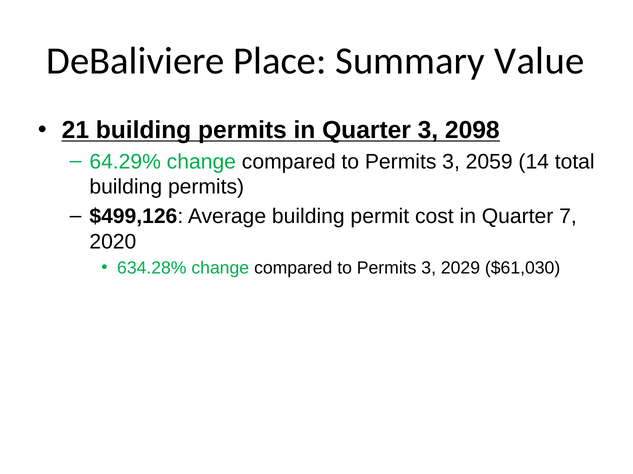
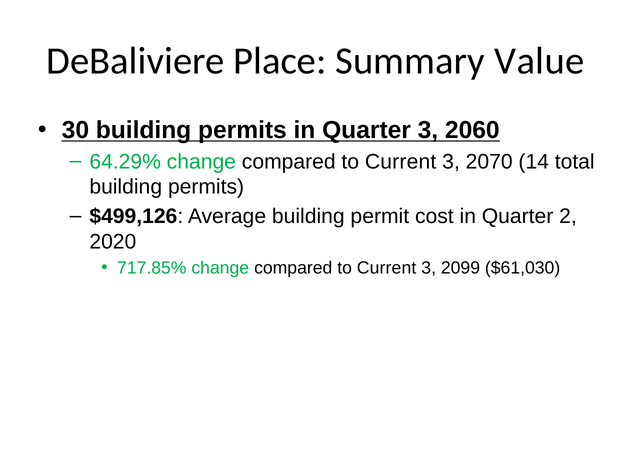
21: 21 -> 30 (75, 130)
2098: 2098 -> 2060 (472, 130)
Permits: Permits -> Current (401, 162)
2059: 2059 -> 2070 (489, 162)
7: 7 -> 2 (568, 217)
634.28%: 634.28% -> 717.85% (152, 269)
Permits: Permits -> Current (387, 269)
2029: 2029 -> 2099 (460, 269)
